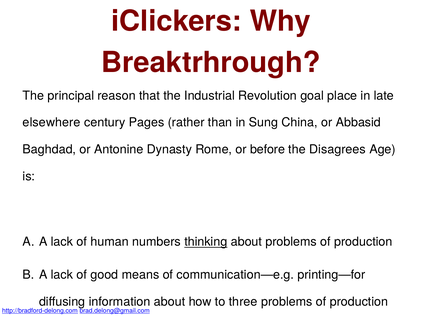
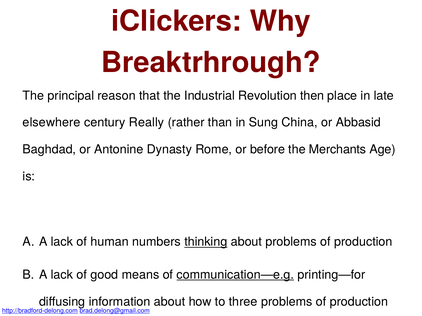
goal: goal -> then (312, 96)
Pages: Pages -> Really (147, 123)
Disagrees: Disagrees -> Merchants (338, 150)
communication—e.g underline: none -> present (235, 275)
